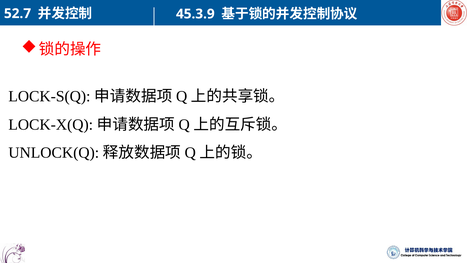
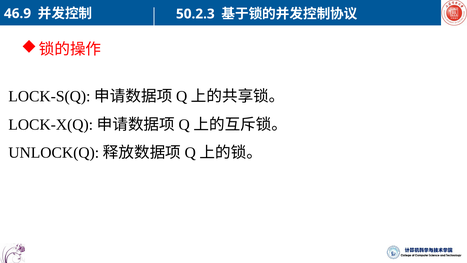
52.7: 52.7 -> 46.9 (17, 14)
45.3.9: 45.3.9 -> 50.2.3 (195, 14)
